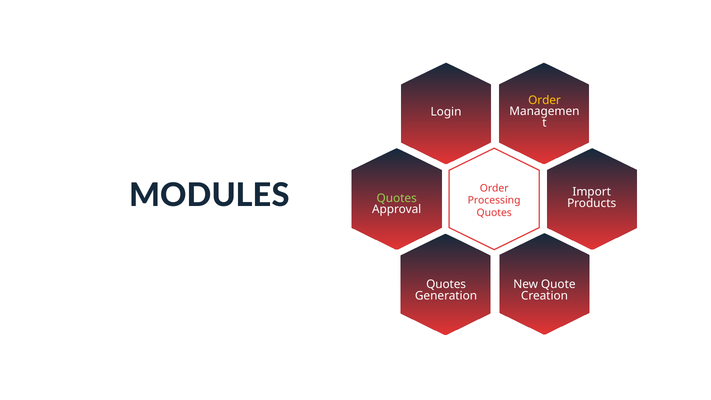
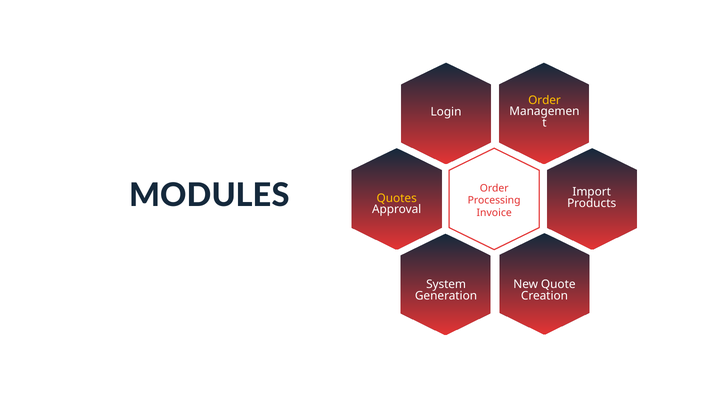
Quotes colour: light green -> yellow (397, 198)
Quotes: Quotes -> Invoice (494, 213)
Quotes: Quotes -> System (446, 284)
